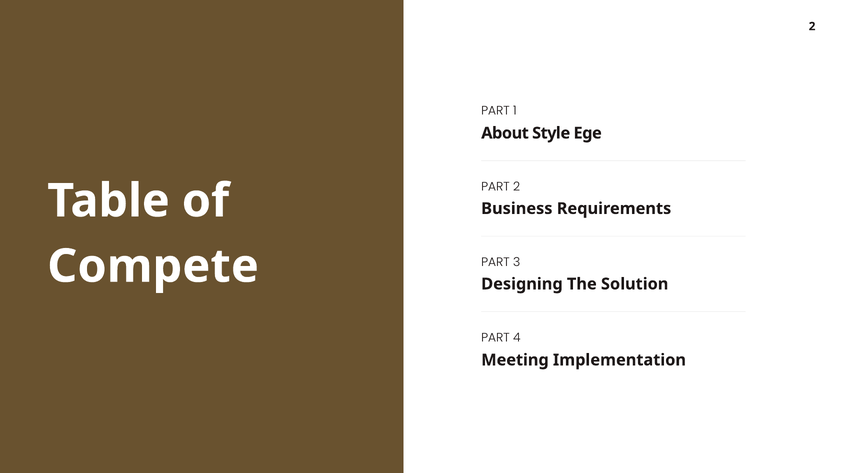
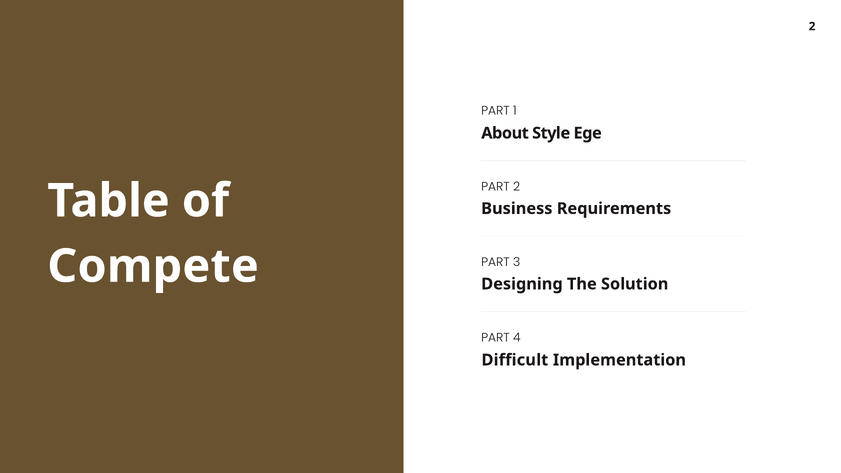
Meeting: Meeting -> Difficult (515, 360)
